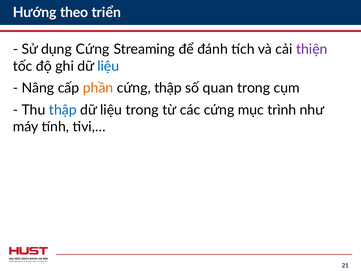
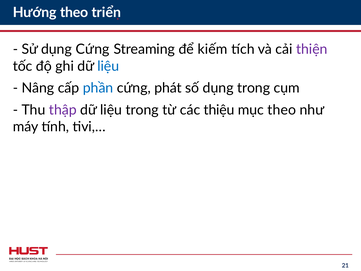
đánh: đánh -> kiếm (213, 49)
phần colour: orange -> blue (98, 88)
cứng thập: thập -> phát (168, 88)
số quan: quan -> dụng (218, 88)
thập colour: blue -> purple (63, 110)
các cứng: cứng -> thiệu (219, 110)
mục trình: trình -> theo (282, 110)
